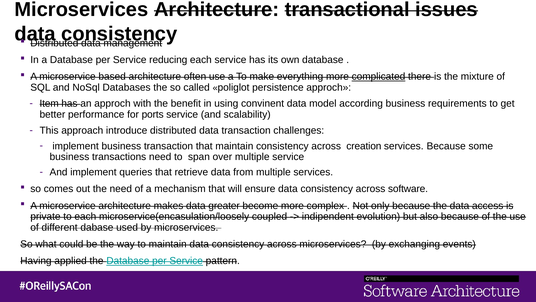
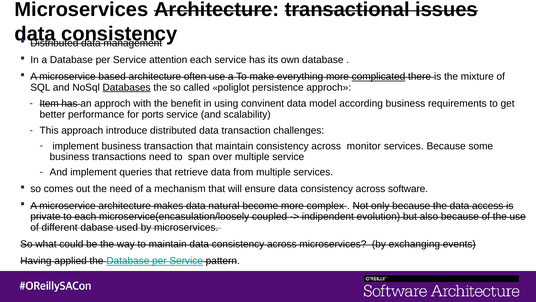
reducing: reducing -> attention (168, 60)
Databases underline: none -> present (127, 87)
creation: creation -> monitor (364, 146)
greater: greater -> natural (224, 205)
